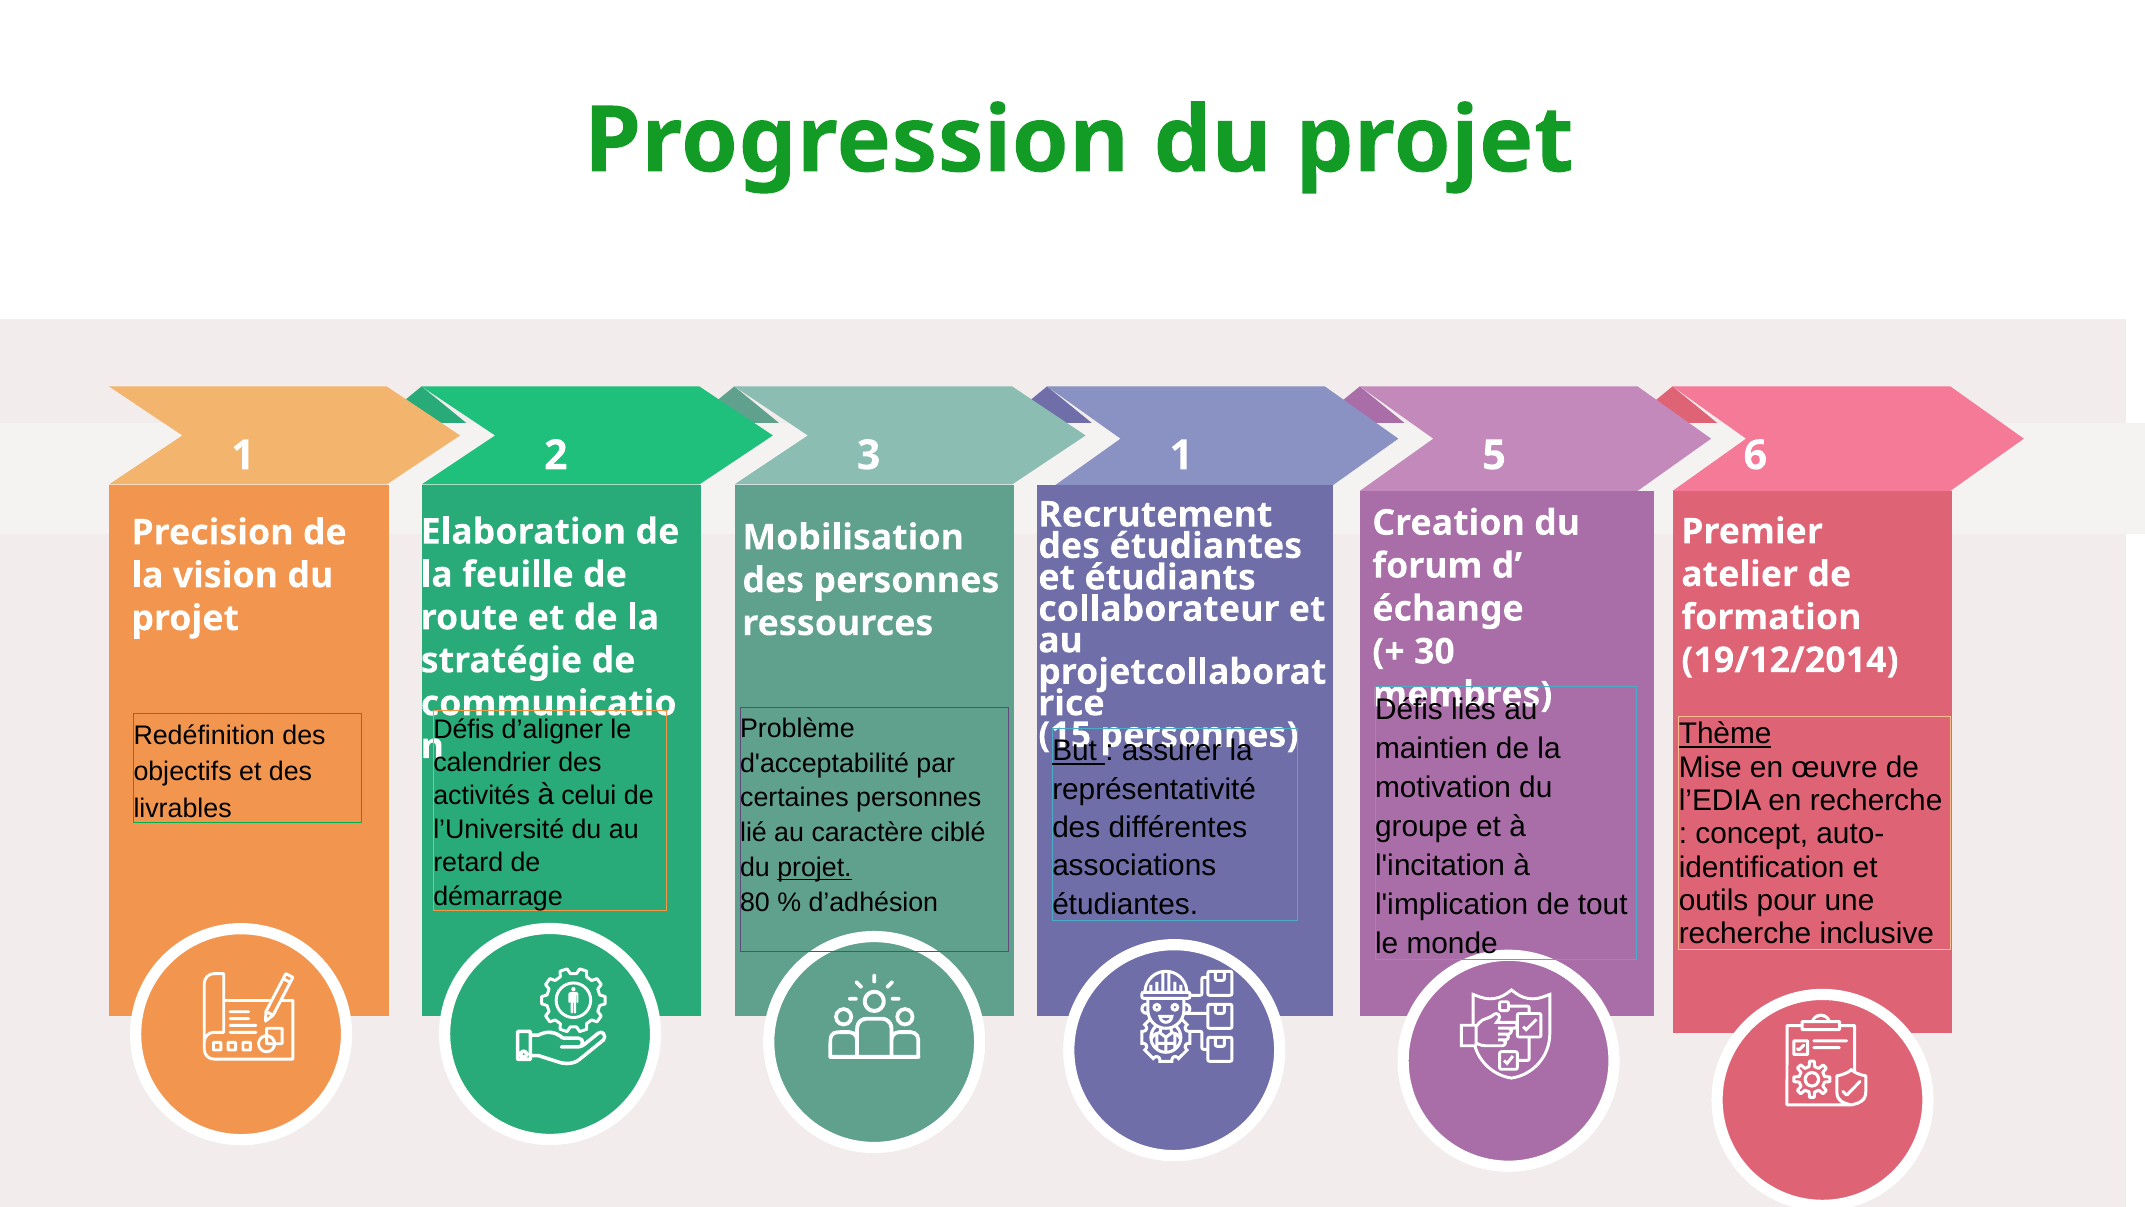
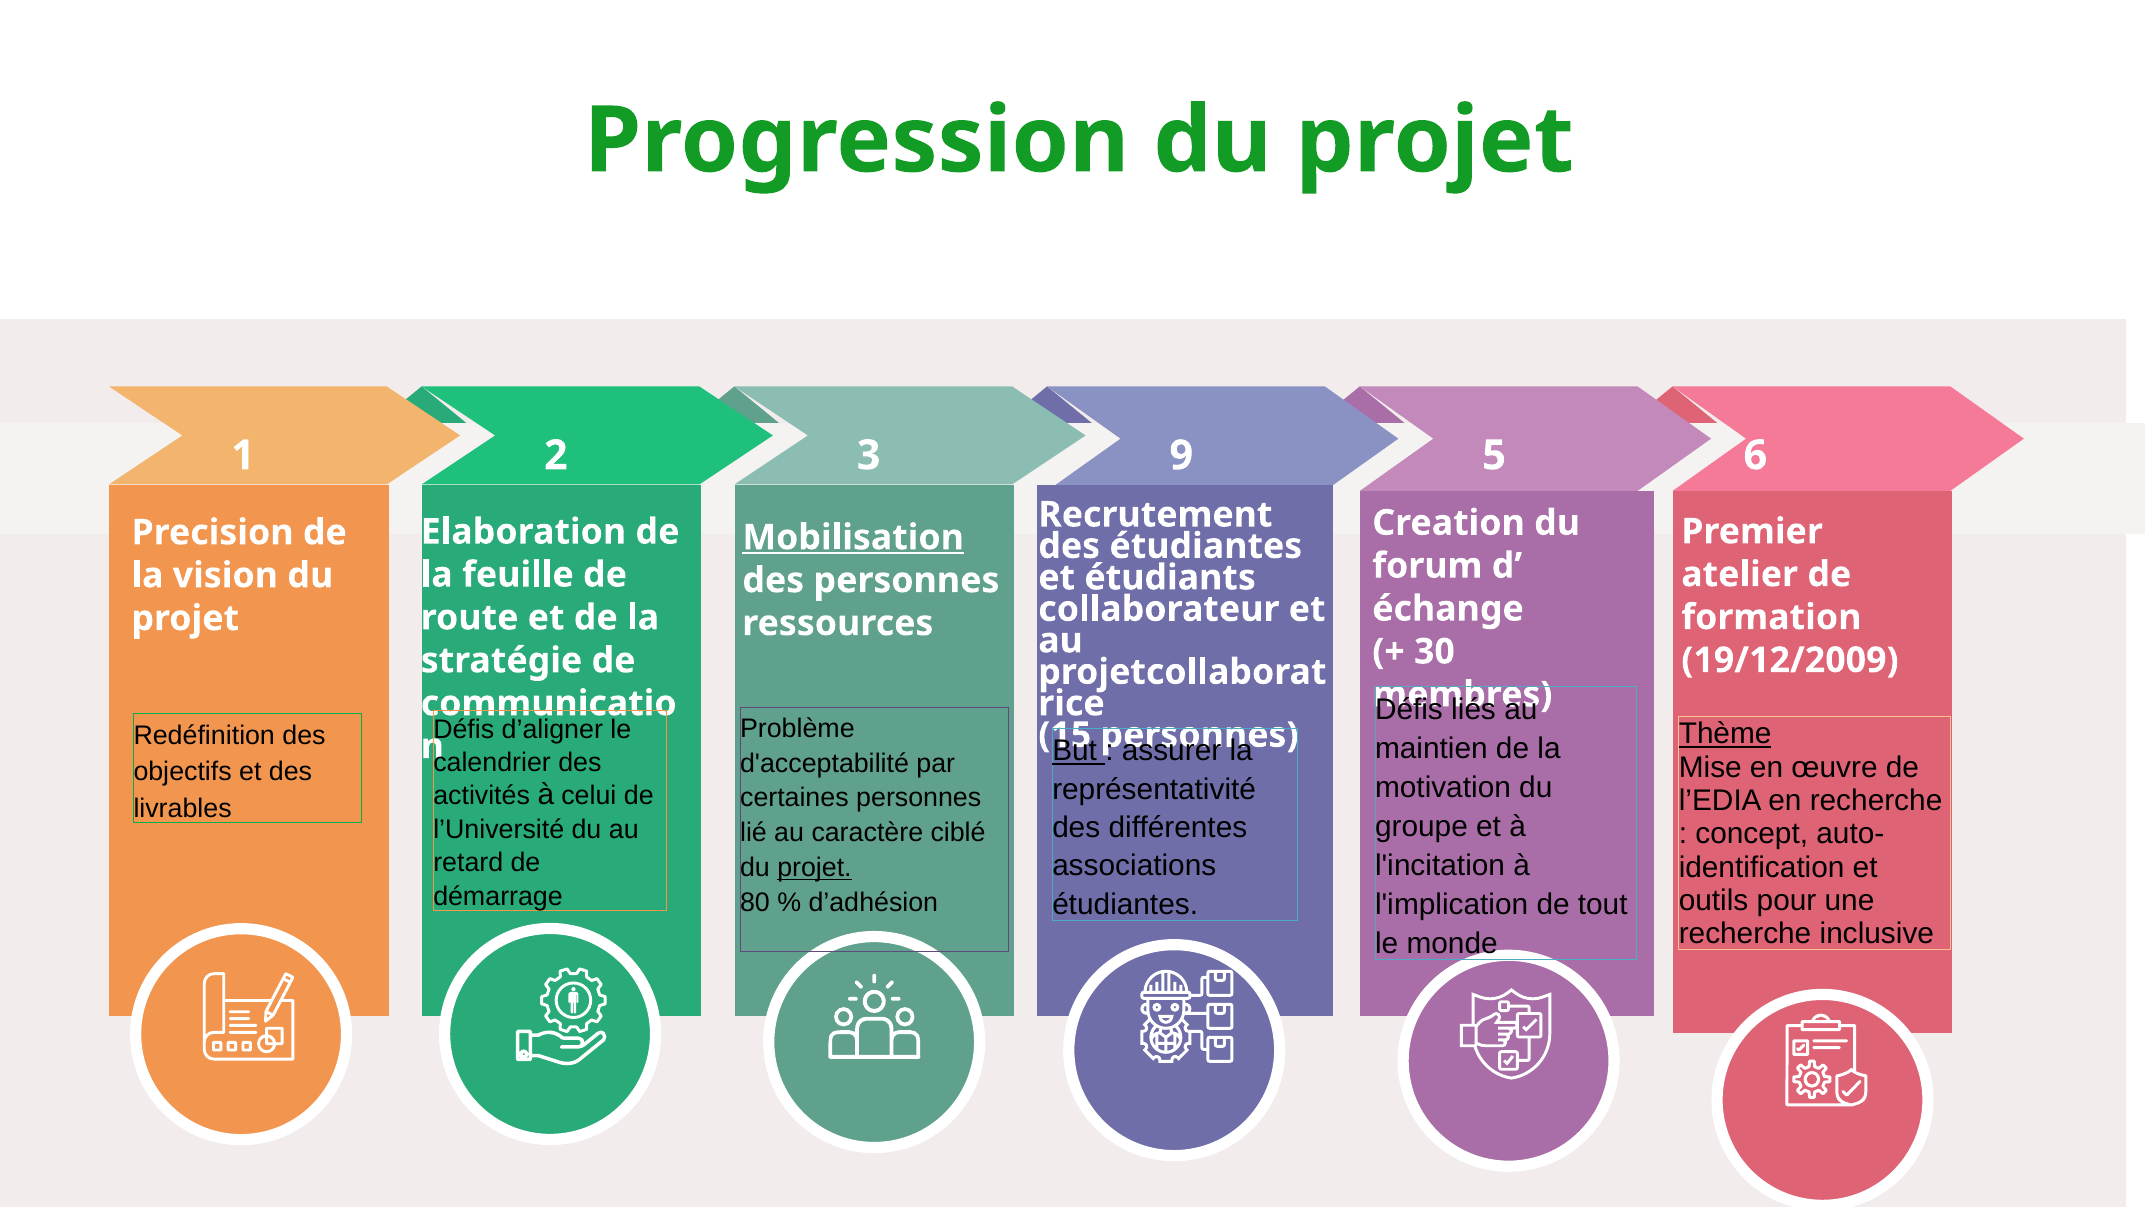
3 1: 1 -> 9 (1181, 455)
Mobilisation underline: none -> present (853, 537)
19/12/2014: 19/12/2014 -> 19/12/2009 (1790, 660)
